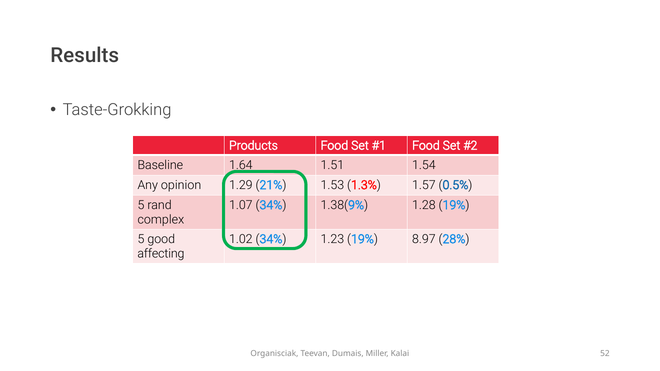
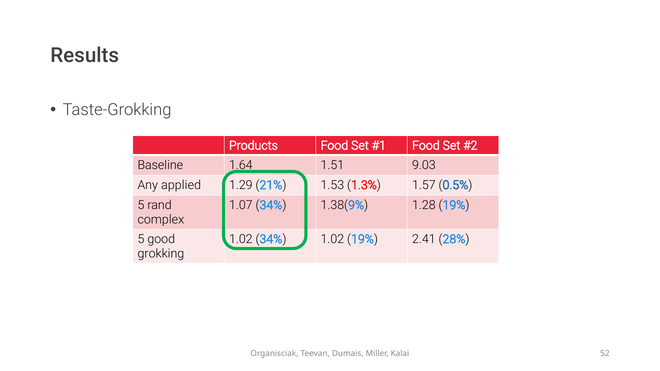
1.54: 1.54 -> 9.03 (424, 165)
opinion: opinion -> applied (181, 185)
34% 1.23: 1.23 -> 1.02 (332, 239)
8.97: 8.97 -> 2.41 (424, 239)
affecting: affecting -> grokking (161, 254)
